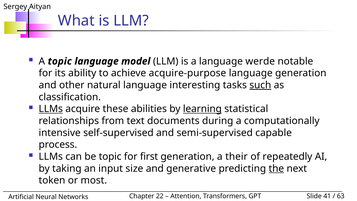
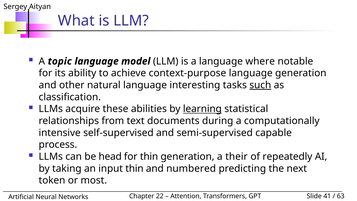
werde: werde -> where (260, 61)
acquire-purpose: acquire-purpose -> context-purpose (187, 73)
LLMs underline: present -> none (51, 109)
be topic: topic -> head (110, 156)
for first: first -> thin (149, 156)
input size: size -> thin (134, 168)
generative: generative -> numbered (191, 168)
the underline: present -> none (276, 168)
